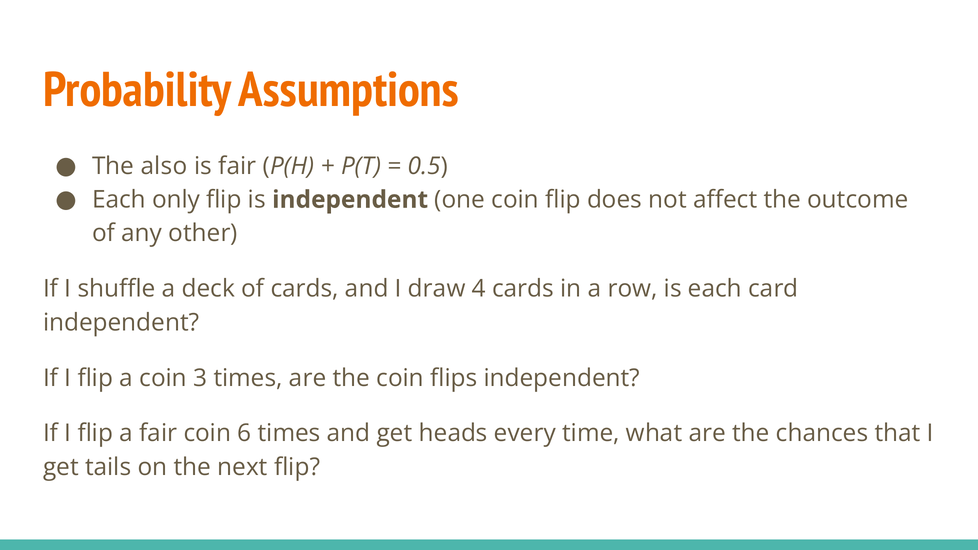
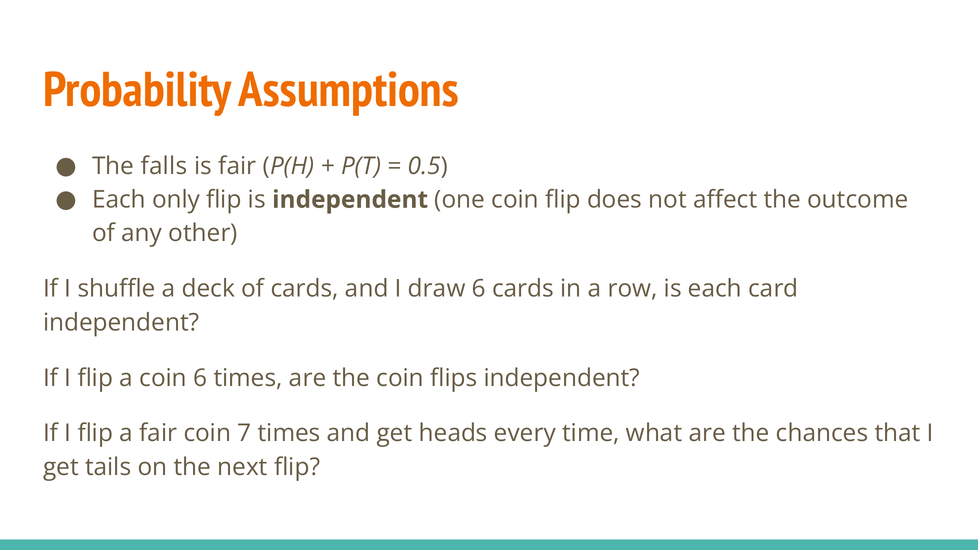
also: also -> falls (164, 166)
draw 4: 4 -> 6 (479, 289)
coin 3: 3 -> 6 (200, 378)
6: 6 -> 7 (244, 434)
